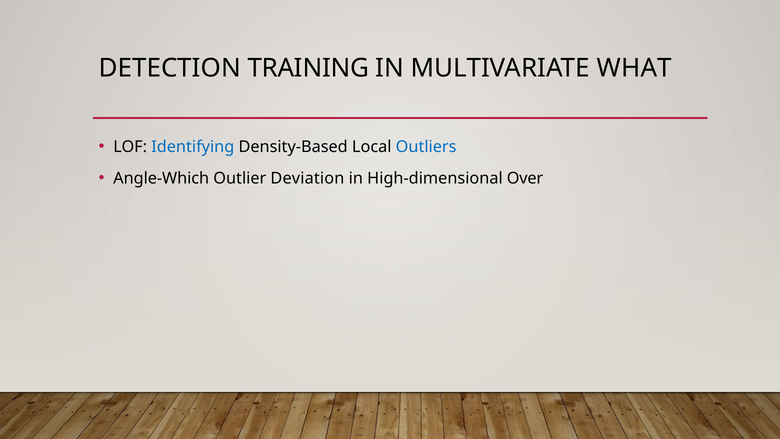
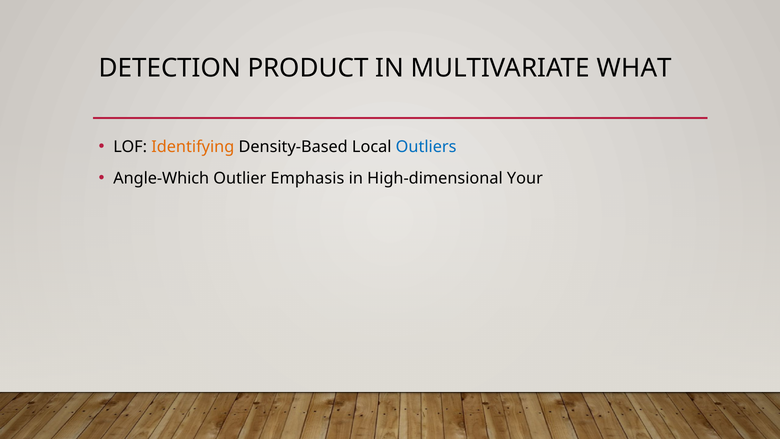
TRAINING: TRAINING -> PRODUCT (308, 68)
Identifying colour: blue -> orange (193, 147)
Deviation: Deviation -> Emphasis (307, 178)
Over: Over -> Your (525, 178)
